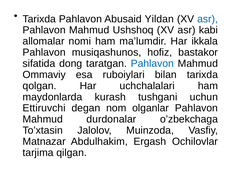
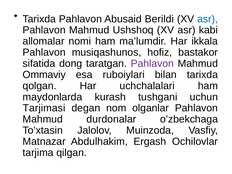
Yildan: Yildan -> Berildi (159, 19)
Pahlavon colour: blue -> purple (152, 64)
Ettiruvchi: Ettiruvchi -> Tarjimasi (44, 108)
